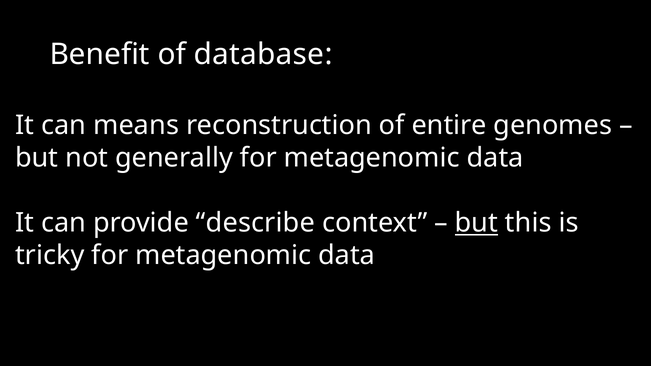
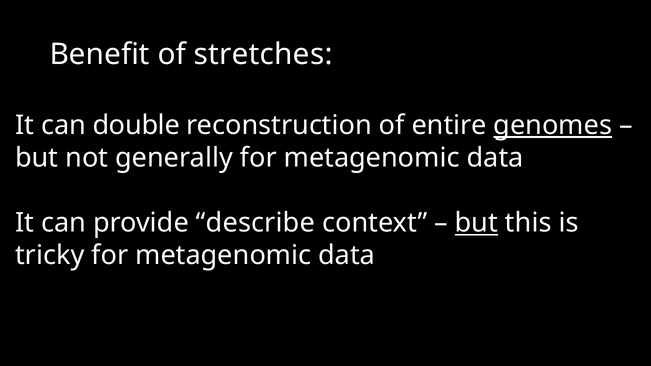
database: database -> stretches (263, 55)
means: means -> double (136, 125)
genomes underline: none -> present (553, 125)
